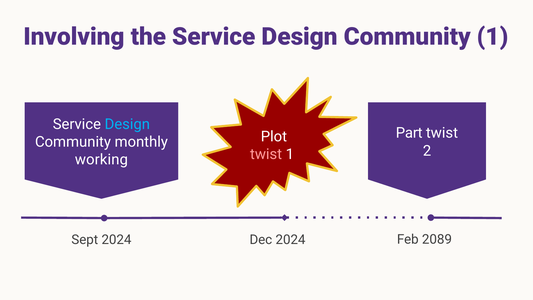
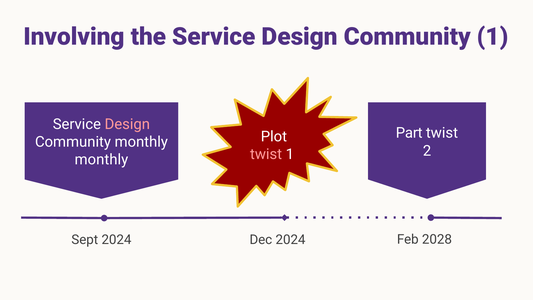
Design colour: light blue -> pink (127, 124)
working: working -> monthly (101, 160)
2089: 2089 -> 2028 (437, 239)
